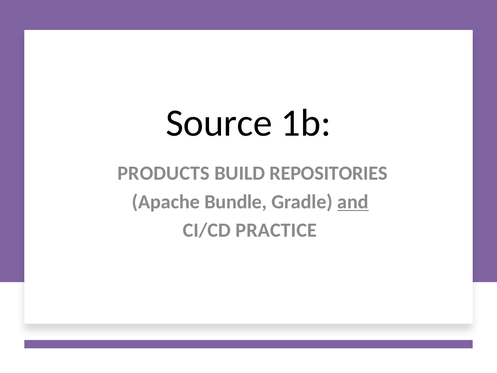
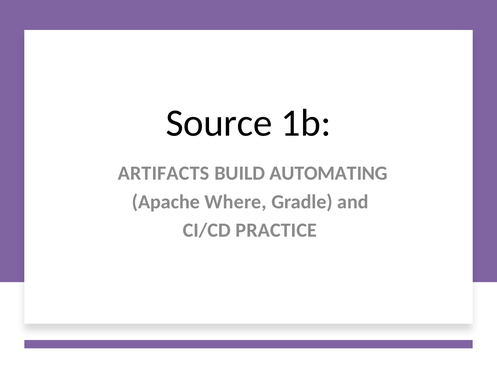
PRODUCTS: PRODUCTS -> ARTIFACTS (164, 173)
REPOSITORIES: REPOSITORIES -> AUTOMATING (329, 173)
Bundle: Bundle -> Where (236, 202)
and underline: present -> none (353, 202)
